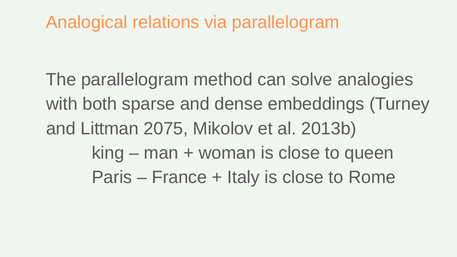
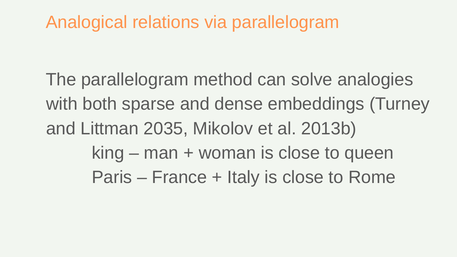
2075: 2075 -> 2035 (166, 129)
